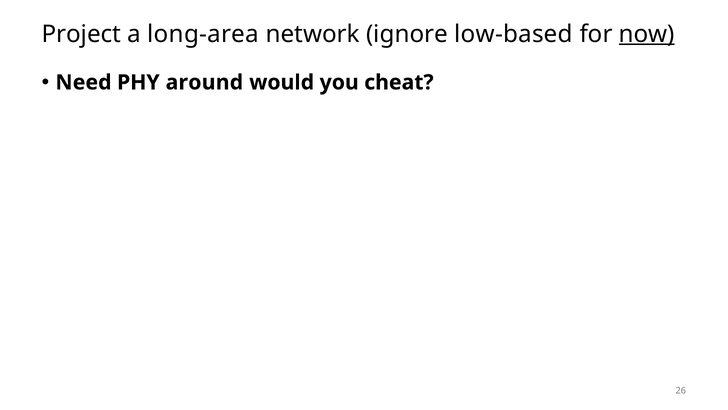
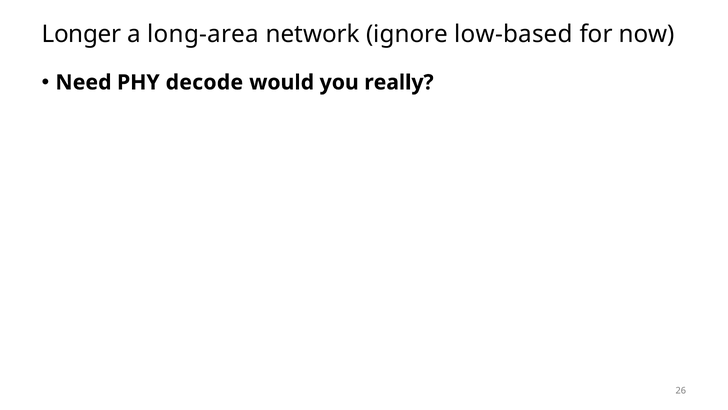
Project: Project -> Longer (81, 34)
now underline: present -> none (647, 34)
around: around -> decode (204, 82)
cheat: cheat -> really (399, 82)
